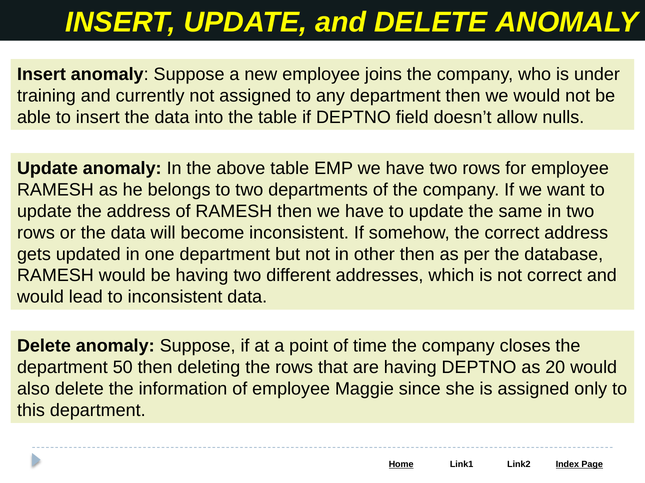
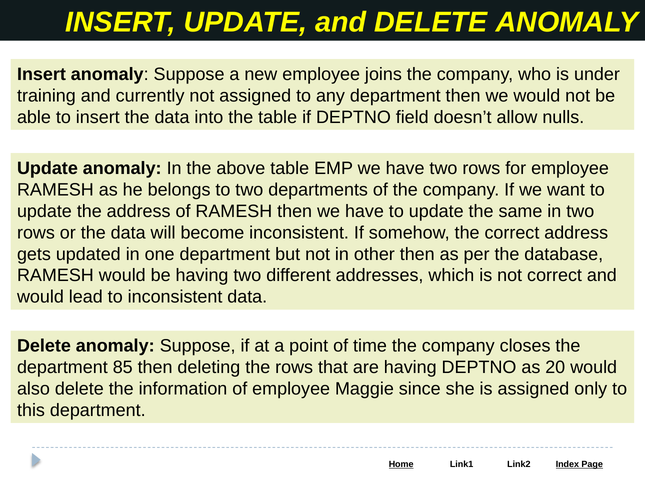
50: 50 -> 85 (123, 368)
